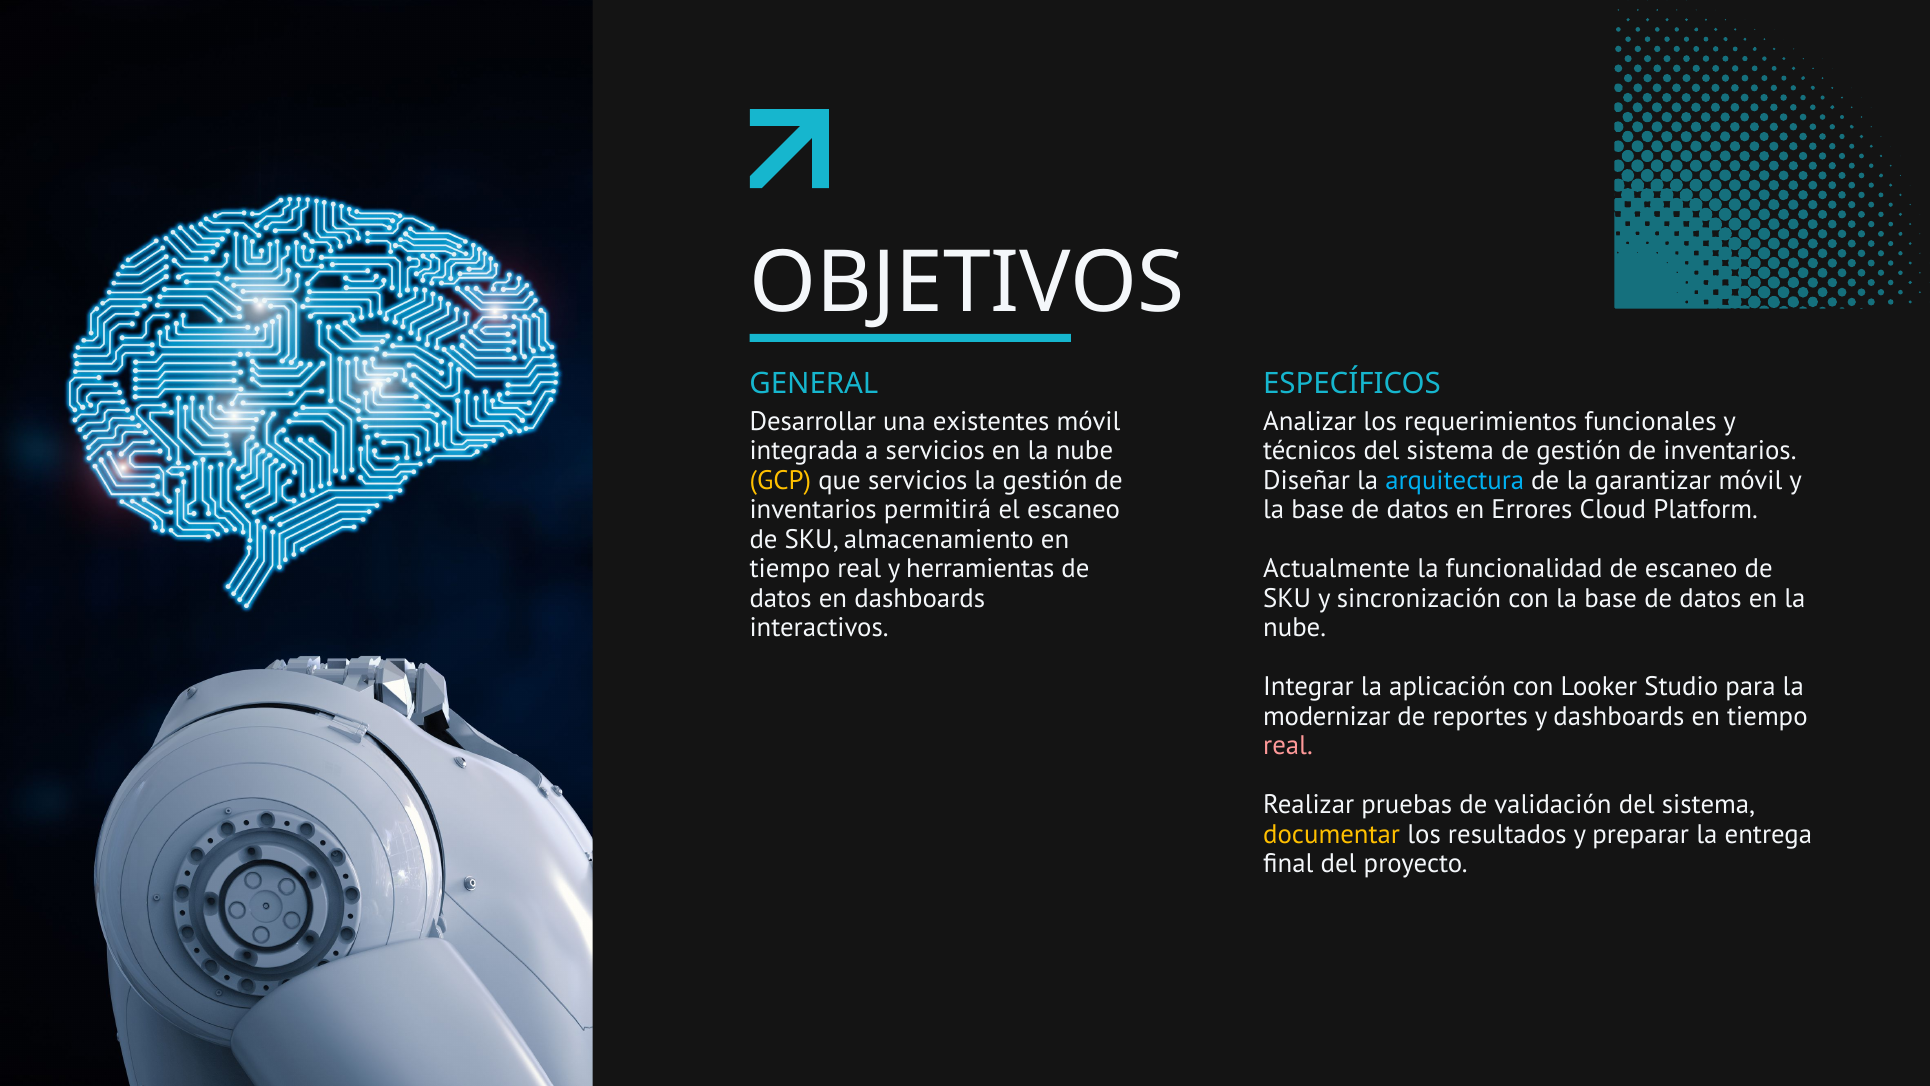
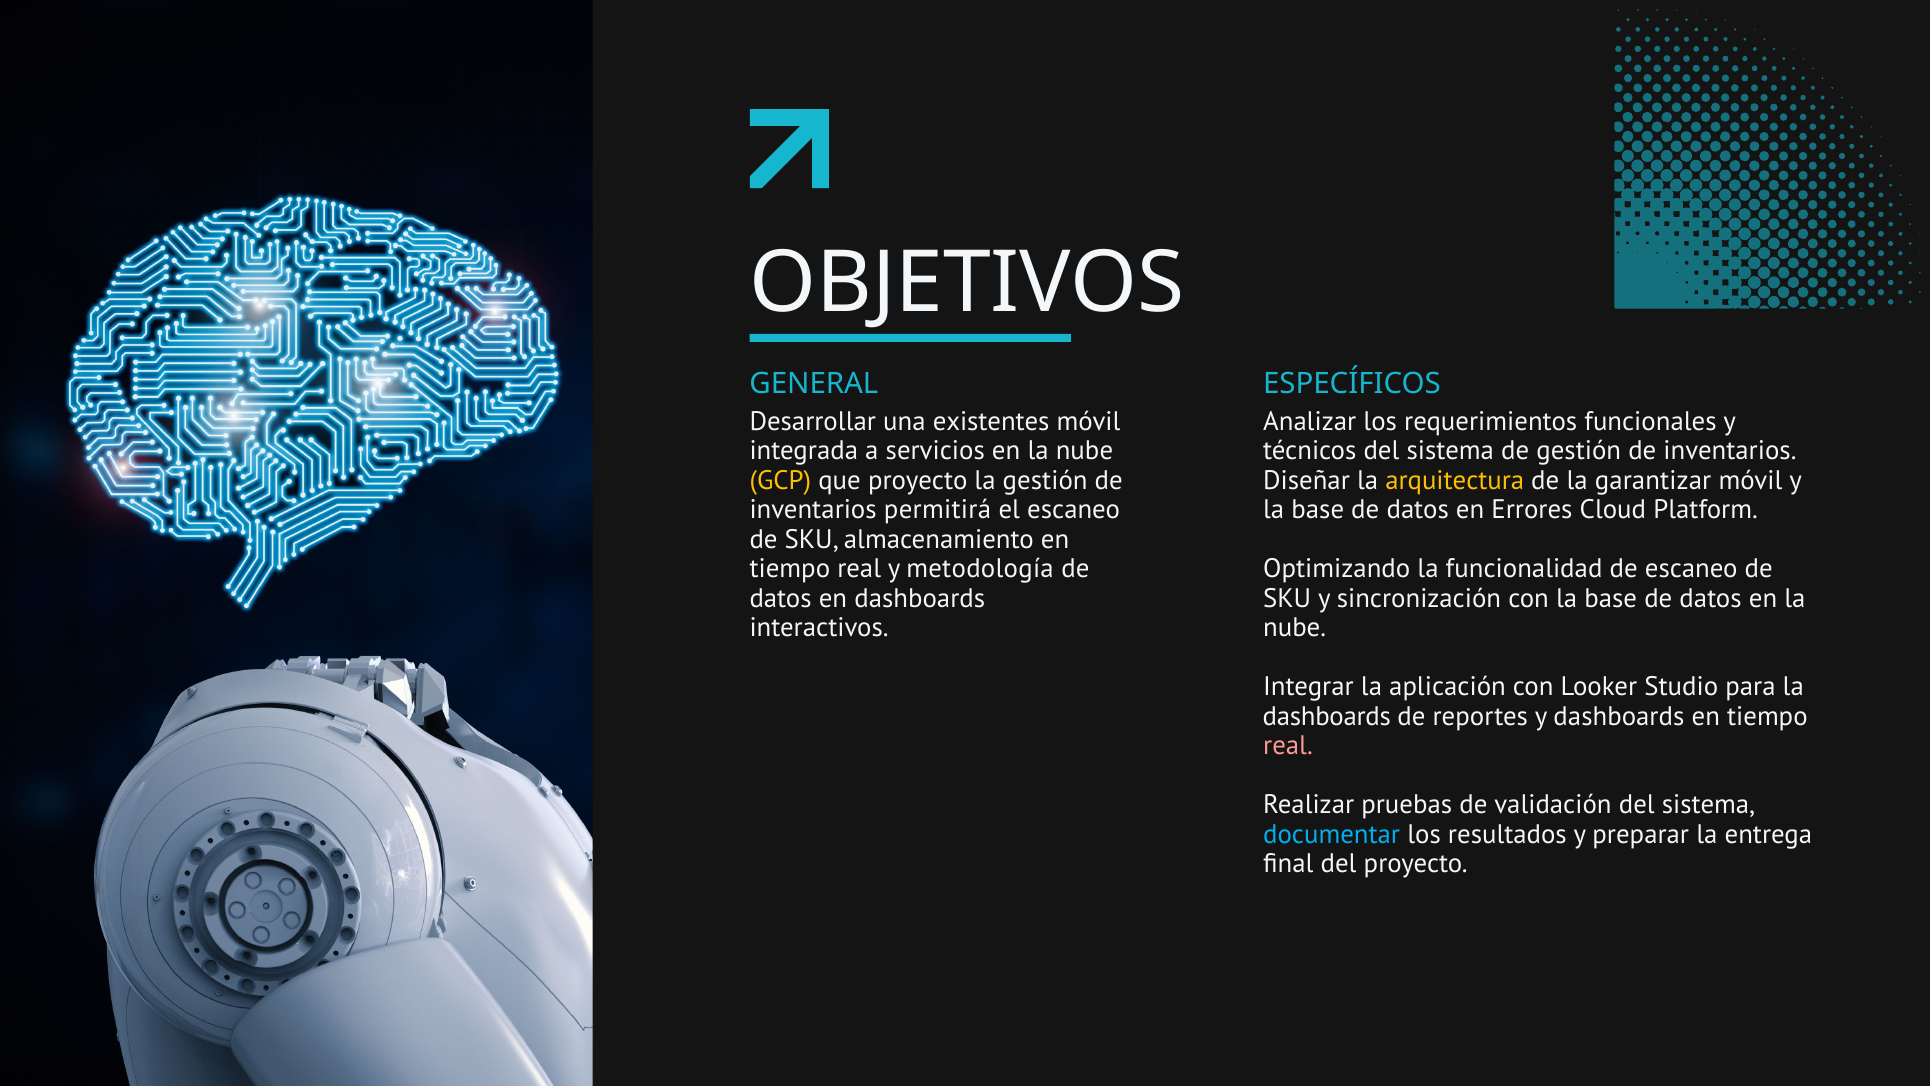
que servicios: servicios -> proyecto (918, 480)
arquitectura colour: light blue -> yellow (1455, 480)
herramientas: herramientas -> metodología (980, 569)
Actualmente: Actualmente -> Optimizando (1337, 569)
modernizar: modernizar -> dashboards (1327, 716)
documentar colour: yellow -> light blue (1332, 834)
